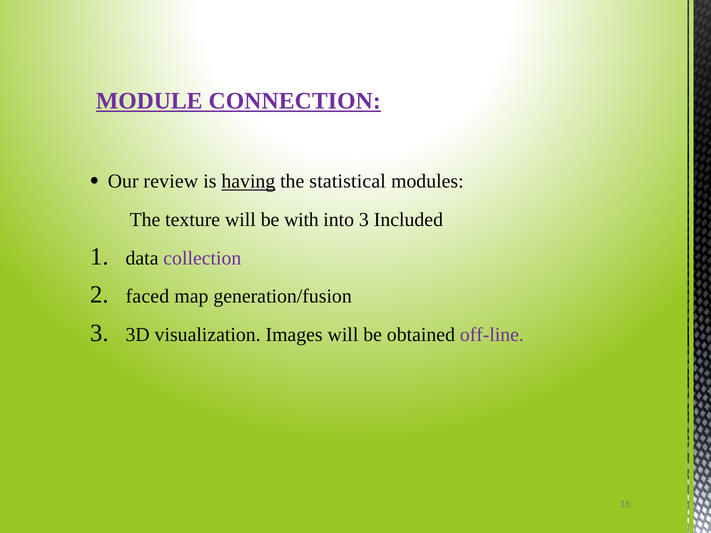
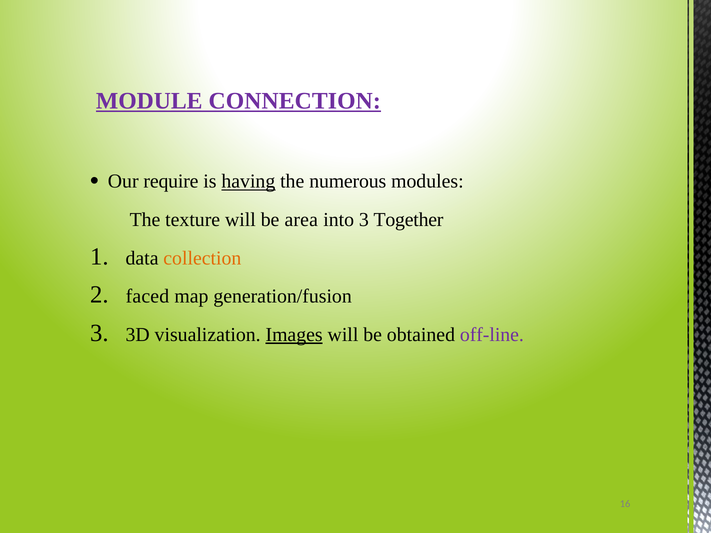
review: review -> require (171, 182)
statistical: statistical -> numerous (348, 182)
with: with -> area (301, 220)
Included: Included -> Together (409, 220)
collection colour: purple -> orange (202, 258)
Images underline: none -> present (294, 335)
